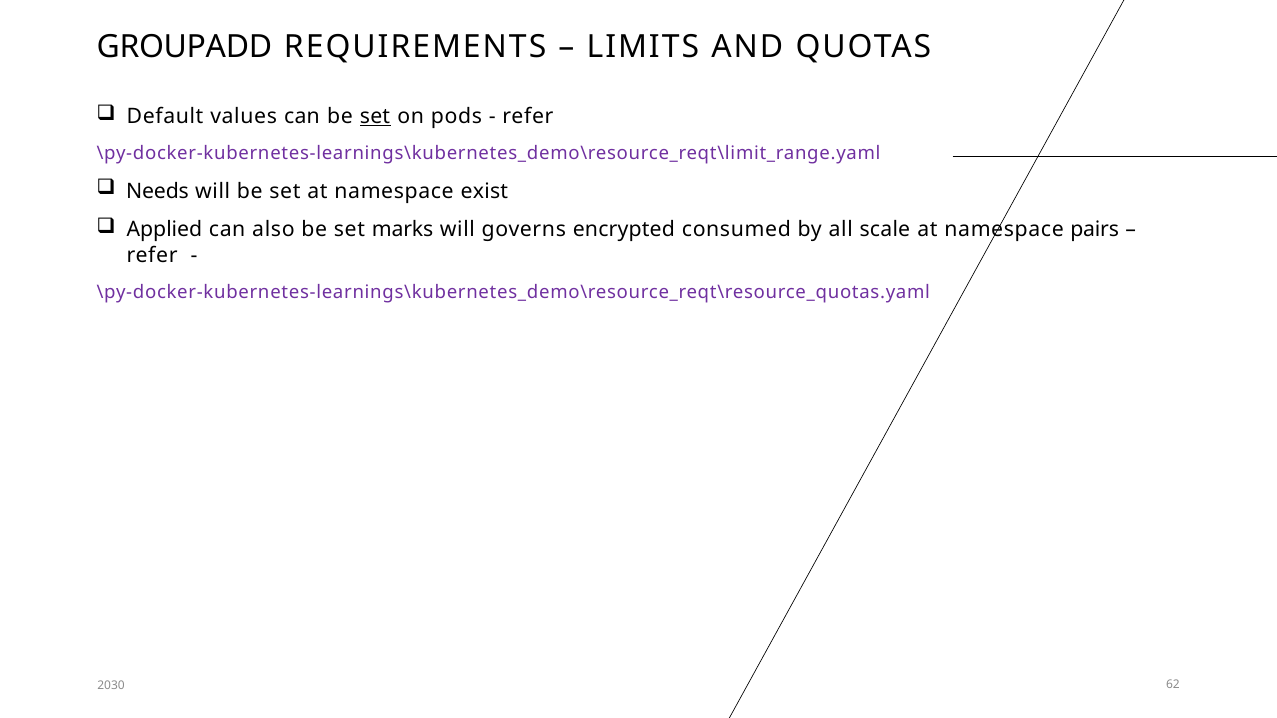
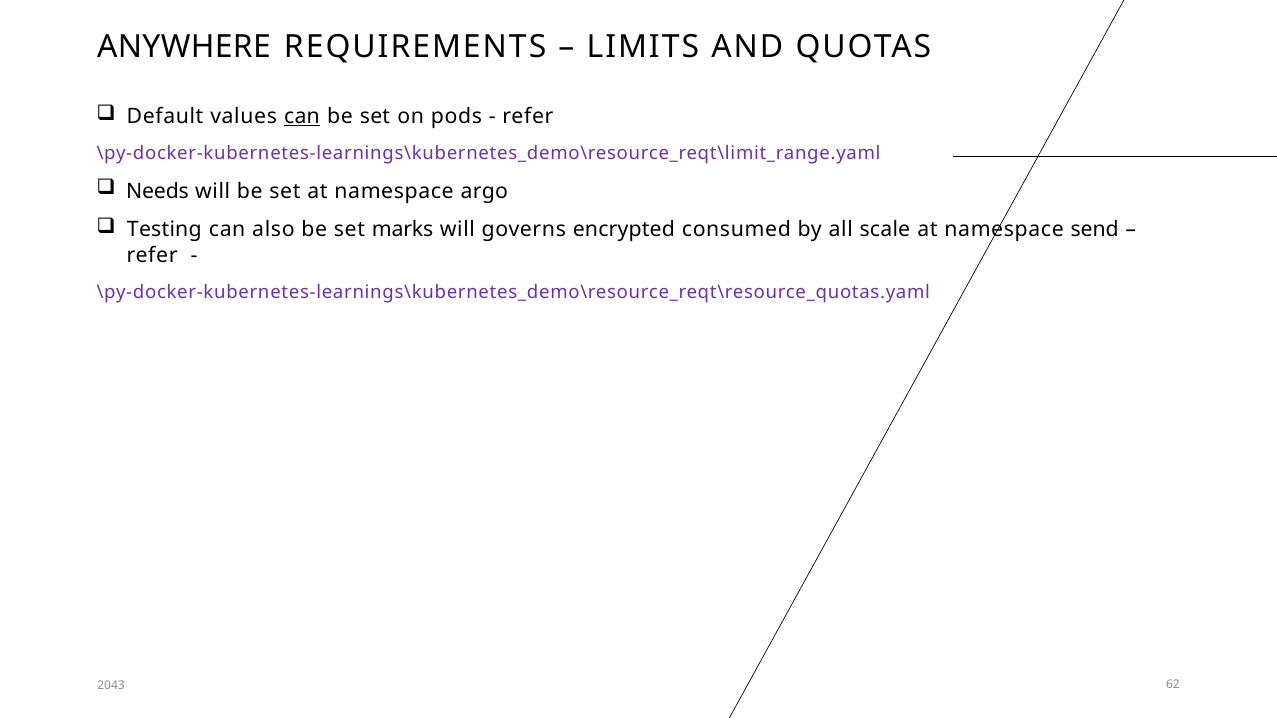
GROUPADD: GROUPADD -> ANYWHERE (184, 47)
can underline: none -> present (302, 117)
set underline: present -> none (375, 117)
exist: exist -> argo (484, 191)
Applied: Applied -> Testing (164, 230)
pairs: pairs -> send (1095, 230)
2030: 2030 -> 2043 (111, 686)
